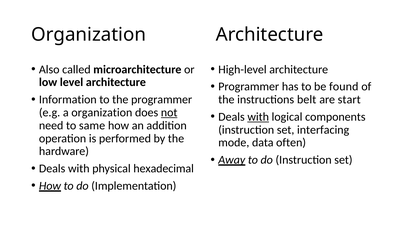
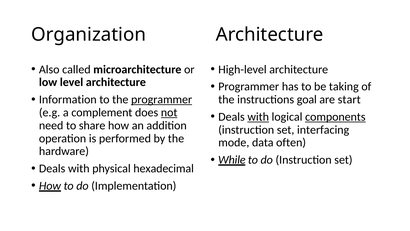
found: found -> taking (344, 87)
programmer underline: none -> present (162, 99)
belt: belt -> goal (307, 99)
a organization: organization -> complement (102, 112)
components underline: none -> present (335, 117)
same: same -> share (92, 125)
Away: Away -> While (232, 160)
